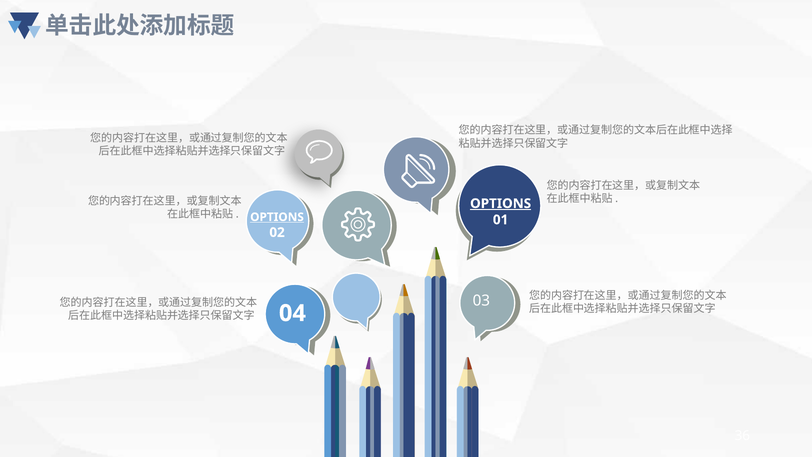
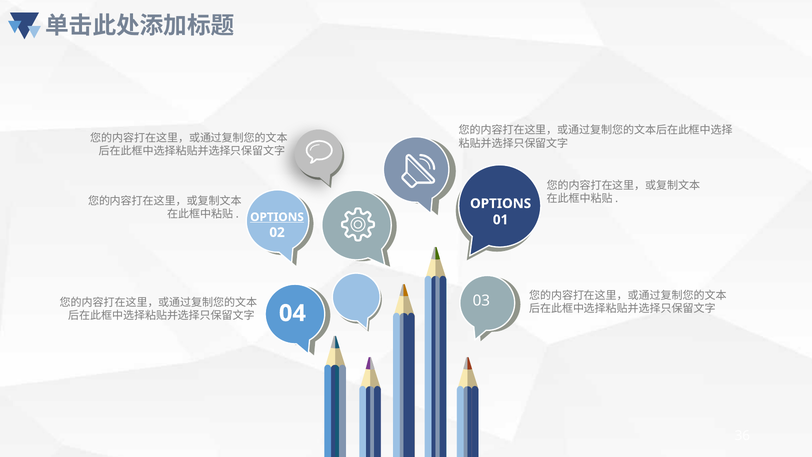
OPTIONS underline: present -> none (501, 203)
